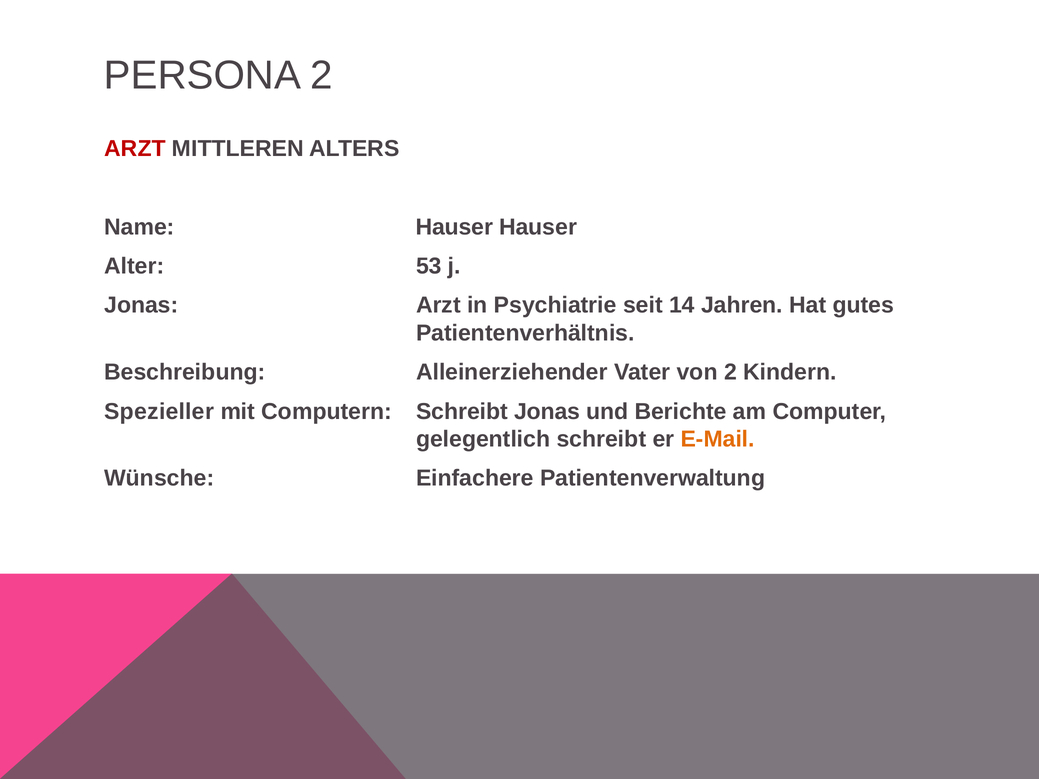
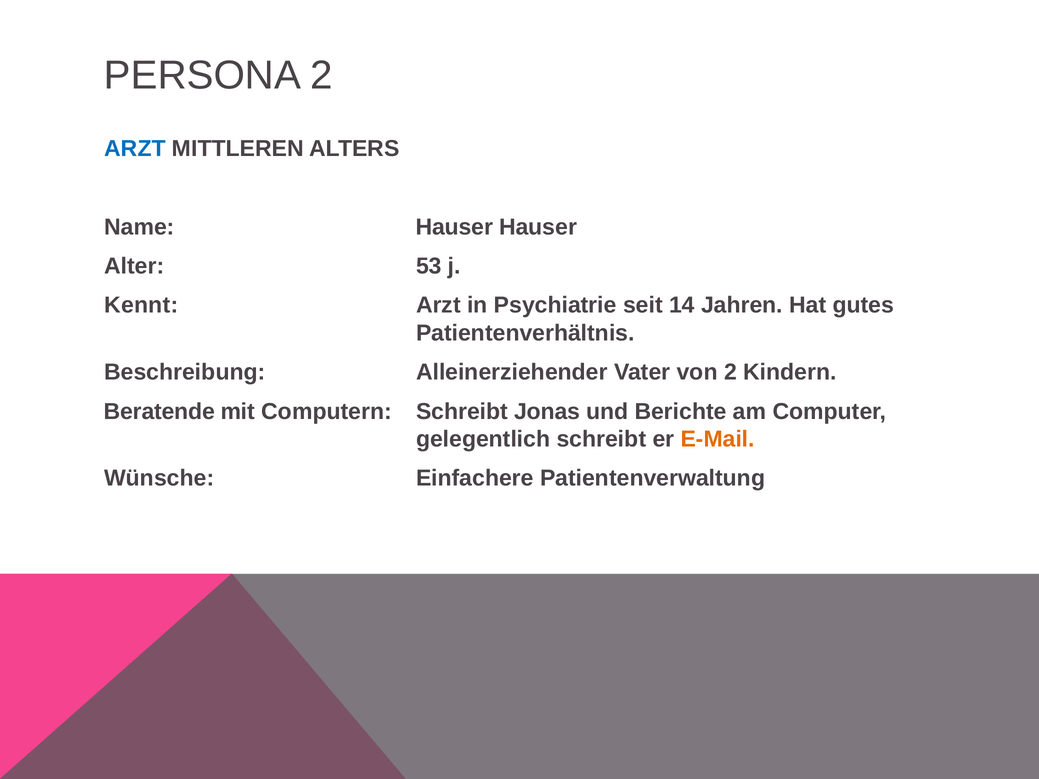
ARZT colour: red -> blue (135, 149)
Jonas: Jonas -> Kennt (141, 305)
Spezieller: Spezieller -> Beratende (159, 412)
